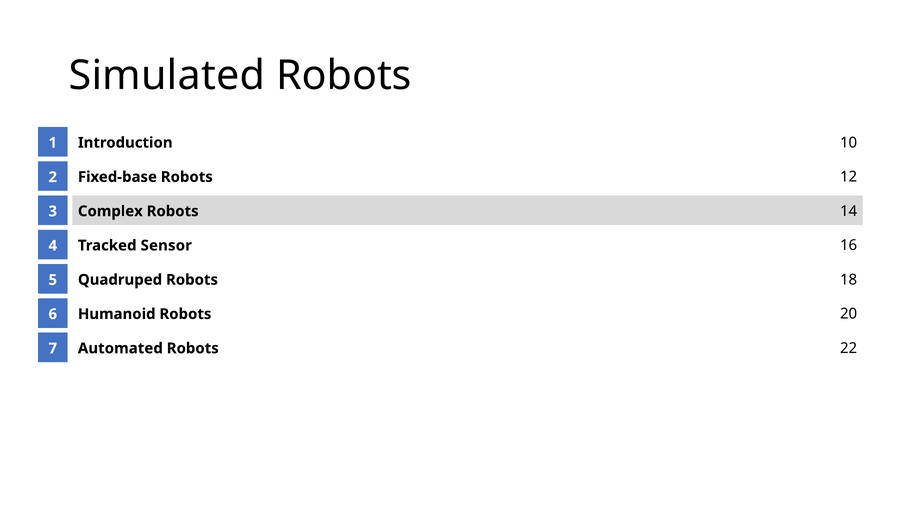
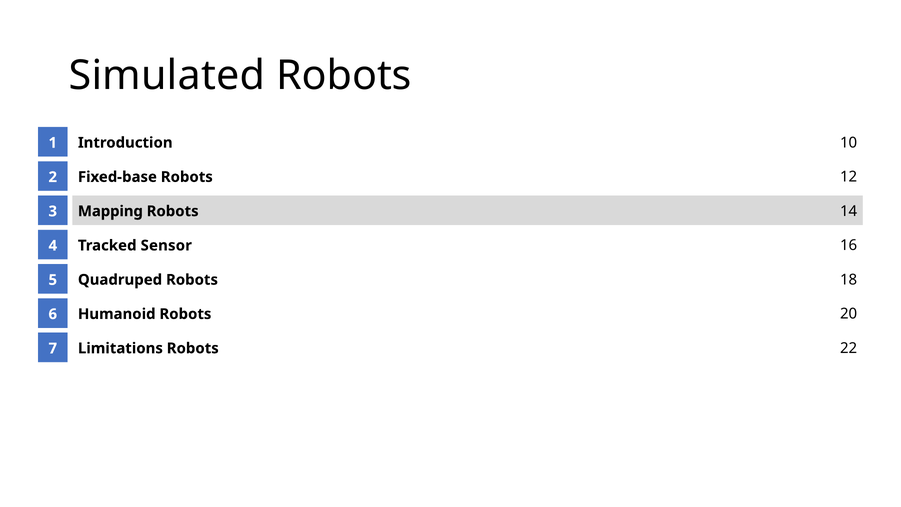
Complex: Complex -> Mapping (110, 211)
Automated: Automated -> Limitations (120, 348)
